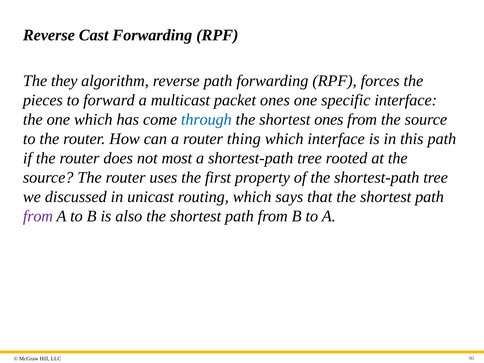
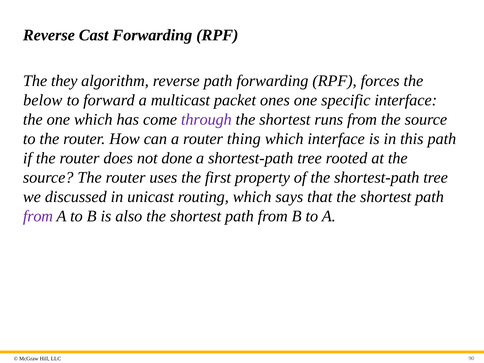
pieces: pieces -> below (43, 100)
through colour: blue -> purple (206, 120)
shortest ones: ones -> runs (329, 120)
most: most -> done (177, 158)
